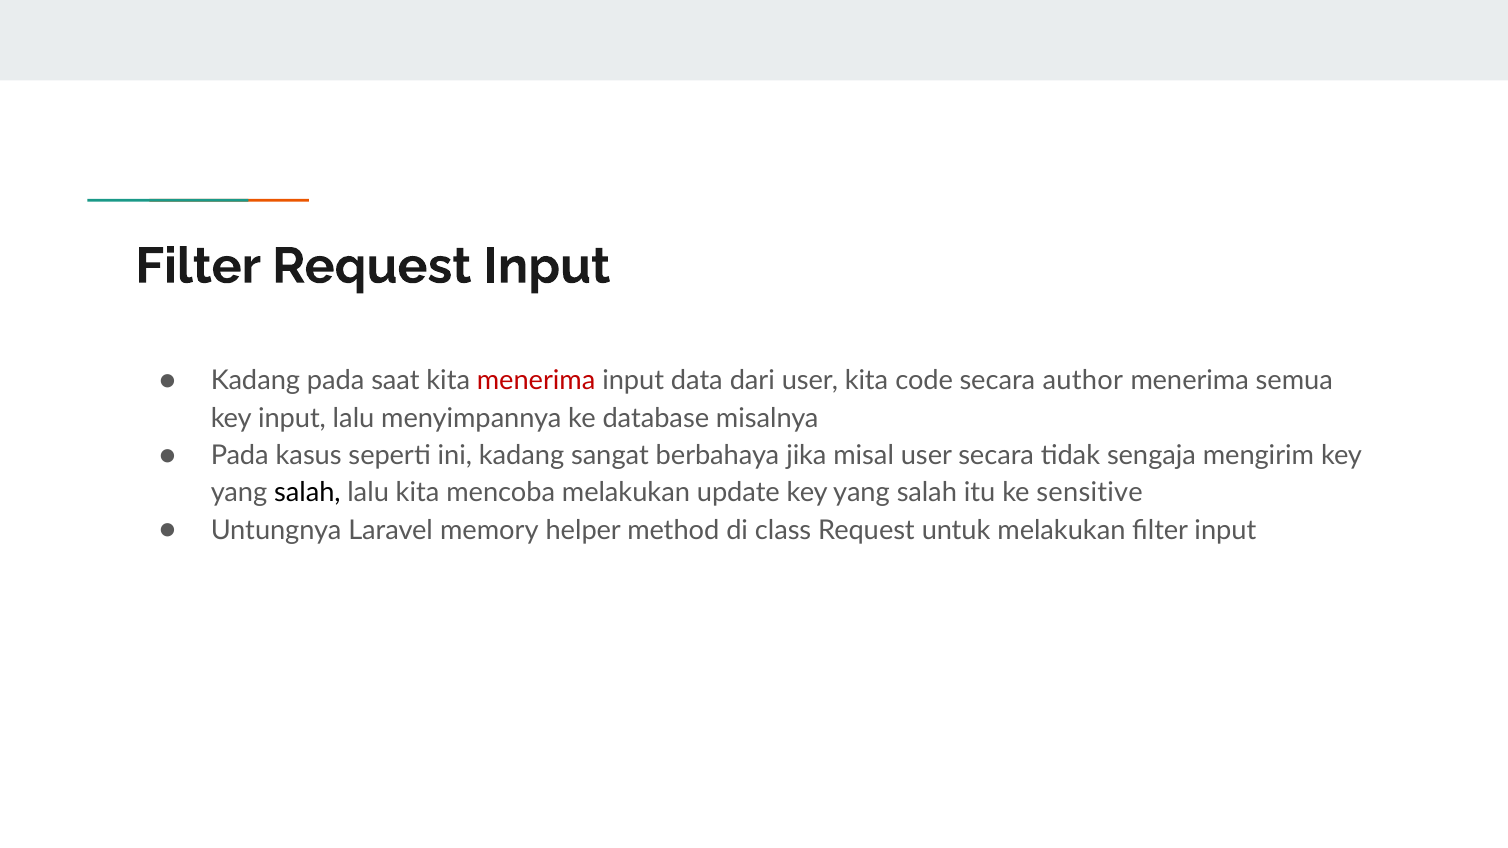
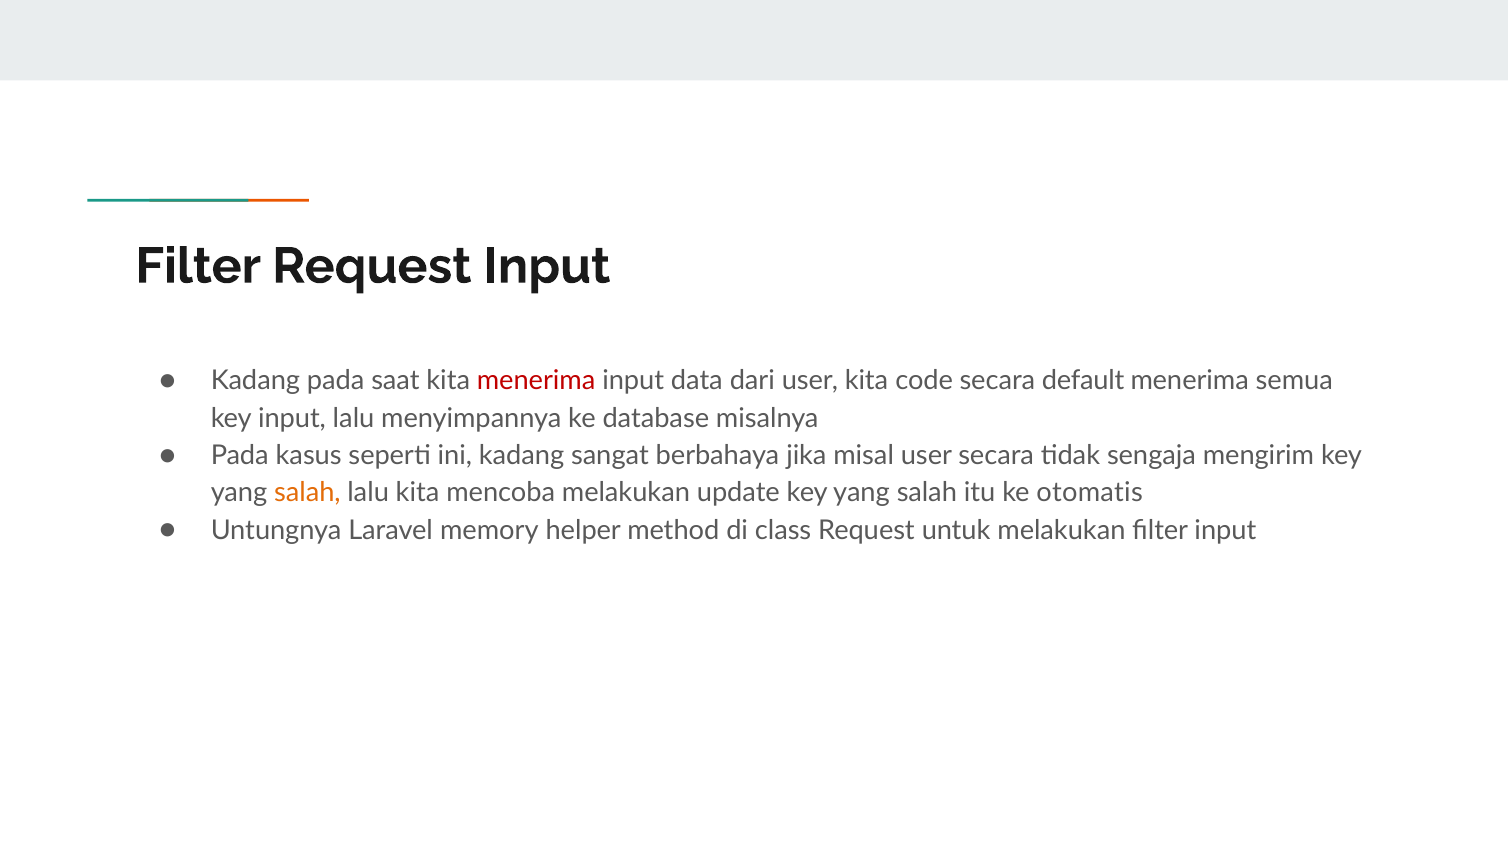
author: author -> default (1083, 381)
salah colour: black -> orange (307, 493)
sensitive: sensitive -> otomatis (1090, 493)
